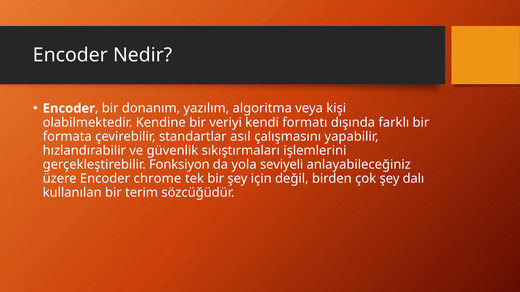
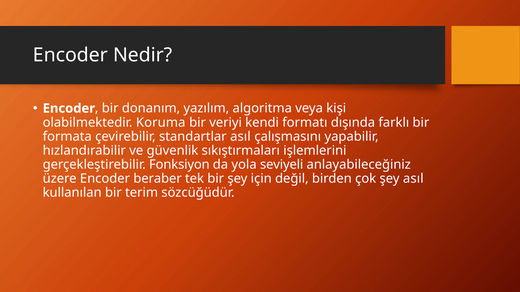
Kendine: Kendine -> Koruma (161, 123)
chrome: chrome -> beraber (158, 179)
şey dalı: dalı -> asıl (413, 179)
